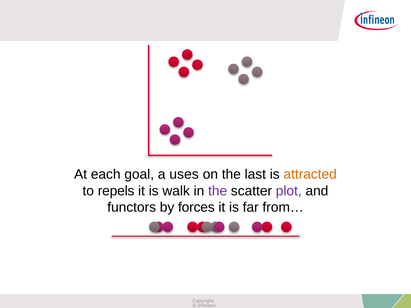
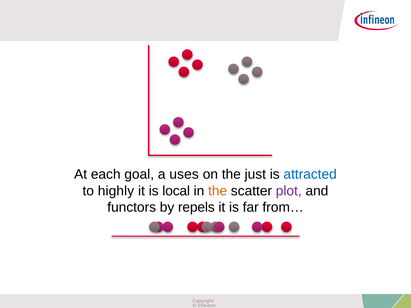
last: last -> just (255, 175)
attracted colour: orange -> blue (310, 175)
repels: repels -> highly (116, 191)
walk: walk -> local (176, 191)
the colour: purple -> orange (218, 191)
forces: forces -> repels (196, 207)
